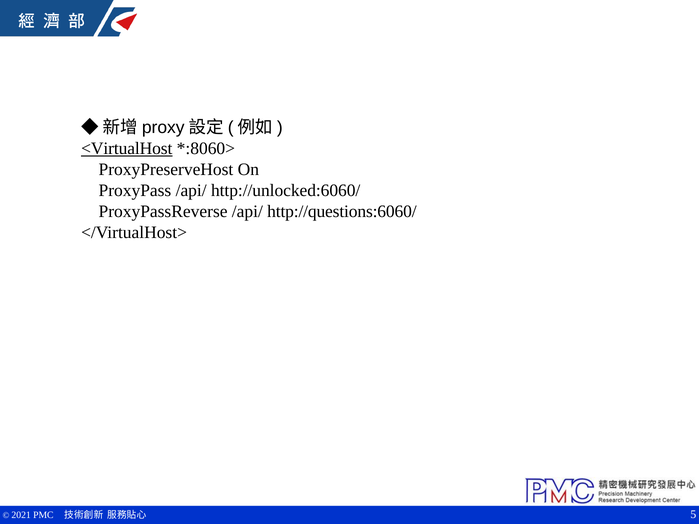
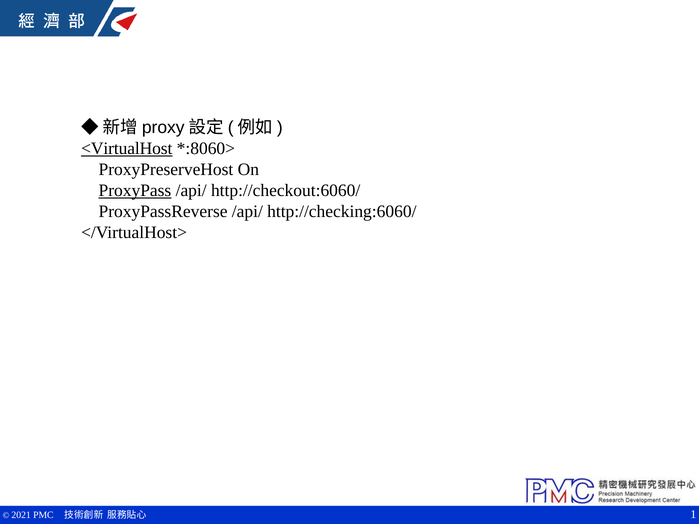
ProxyPass underline: none -> present (135, 190)
http://unlocked:6060/: http://unlocked:6060/ -> http://checkout:6060/ (286, 190)
http://questions:6060/: http://questions:6060/ -> http://checking:6060/ (342, 211)
5: 5 -> 1 (693, 515)
